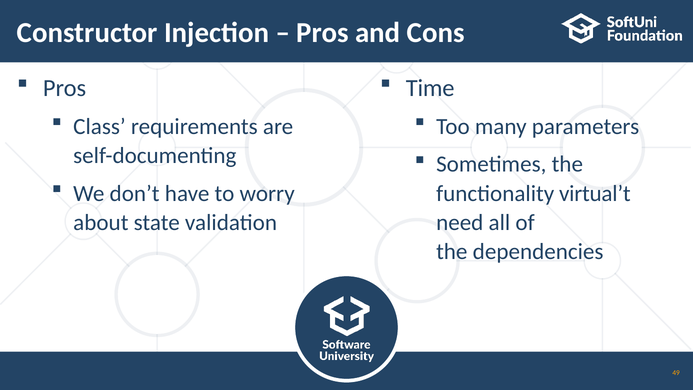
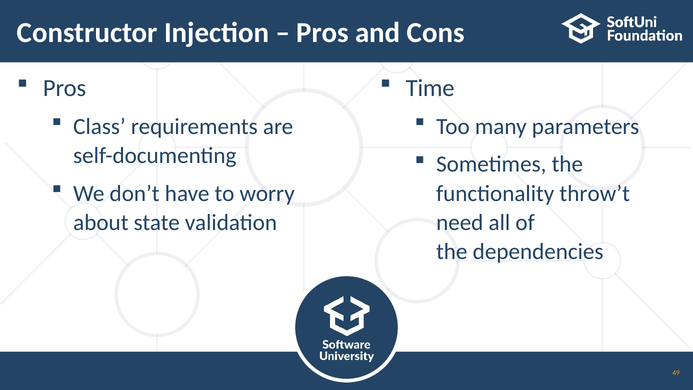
virtual’t: virtual’t -> throw’t (595, 193)
